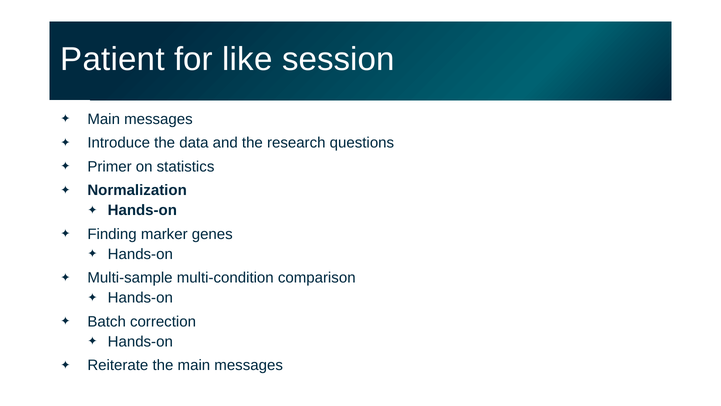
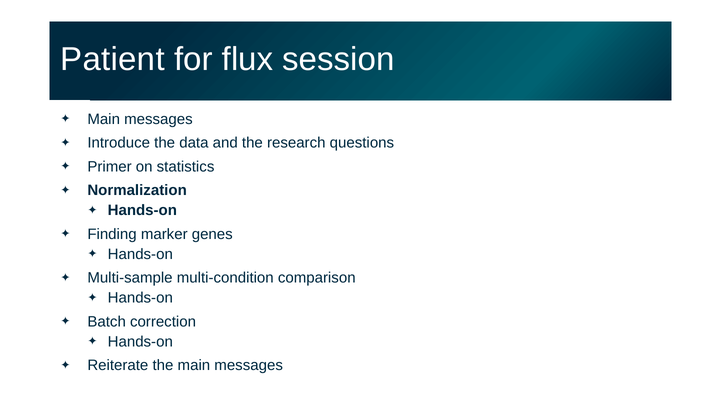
like: like -> flux (248, 59)
